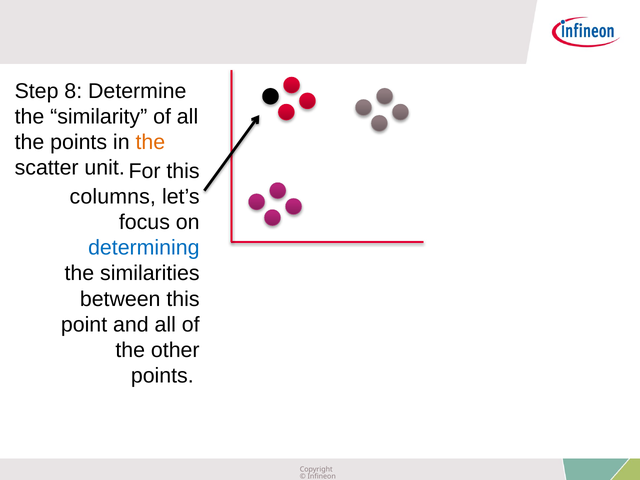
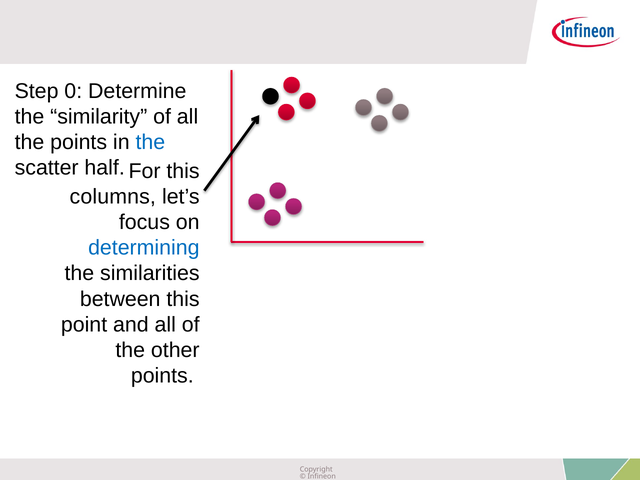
8: 8 -> 0 (73, 91)
the colour: orange -> blue (150, 142)
unit: unit -> half (105, 168)
